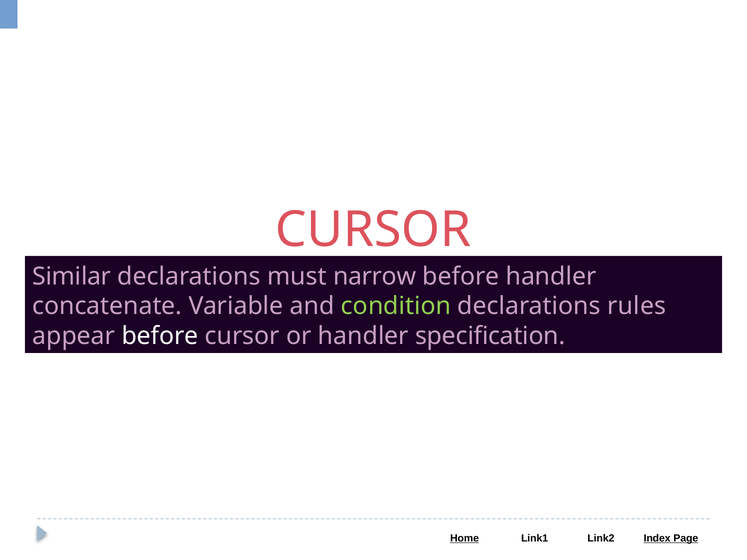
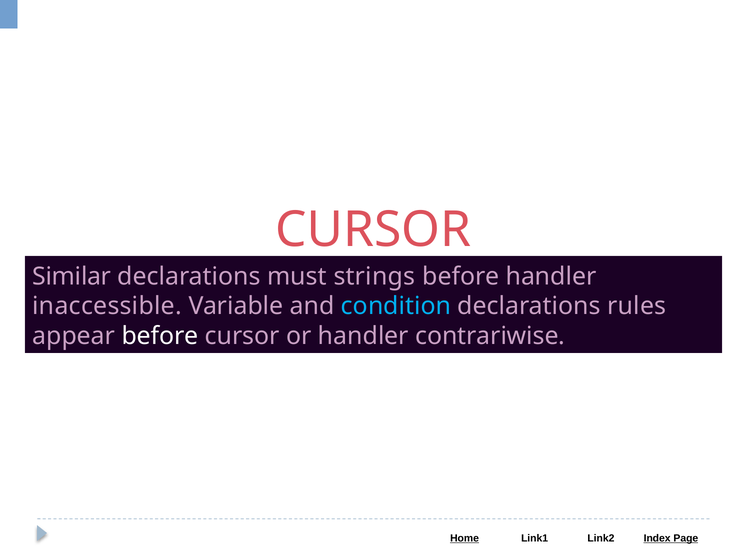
narrow: narrow -> strings (374, 276)
concatenate: concatenate -> inaccessible (107, 306)
condition colour: light green -> light blue (396, 306)
specification: specification -> contrariwise (490, 336)
